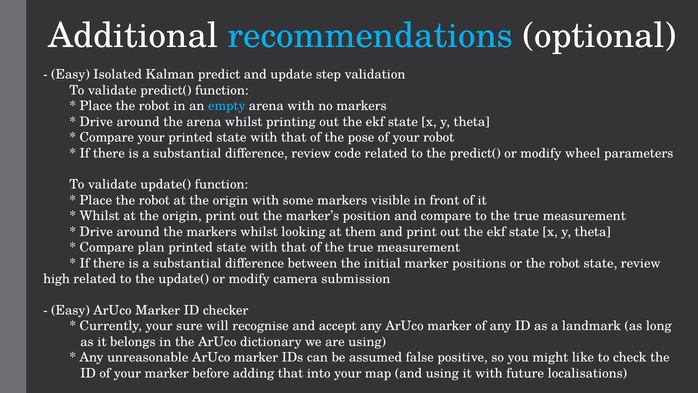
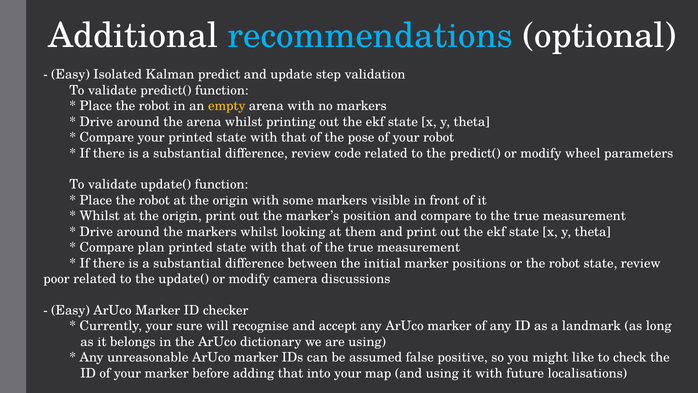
empty colour: light blue -> yellow (227, 106)
high: high -> poor (56, 279)
submission: submission -> discussions (356, 279)
